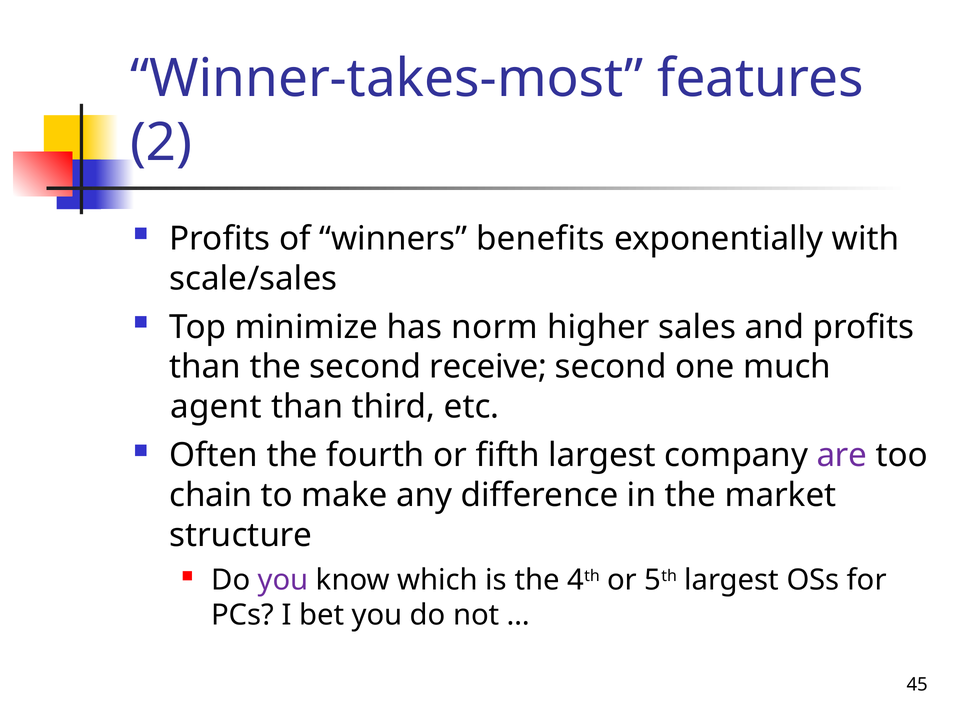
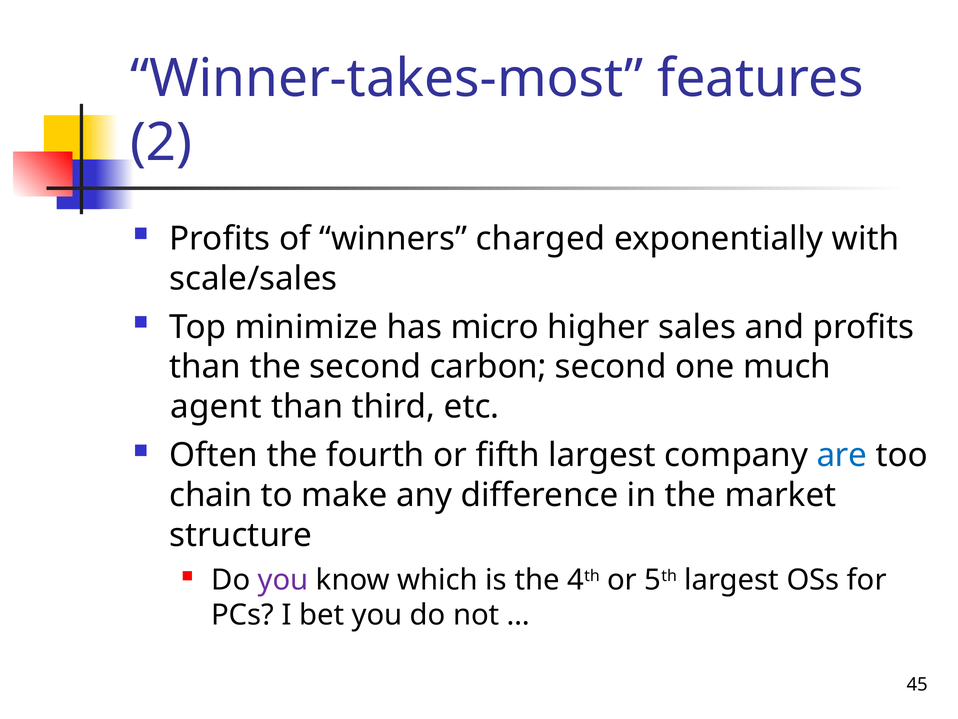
benefits: benefits -> charged (541, 238)
norm: norm -> micro (495, 327)
receive: receive -> carbon (488, 367)
are colour: purple -> blue (842, 455)
